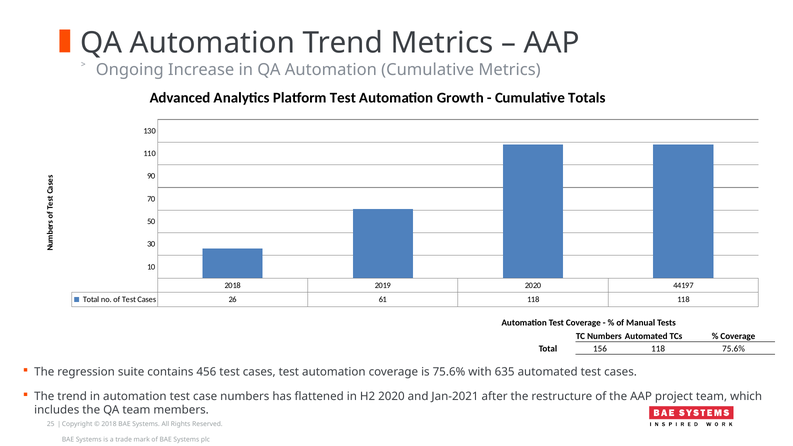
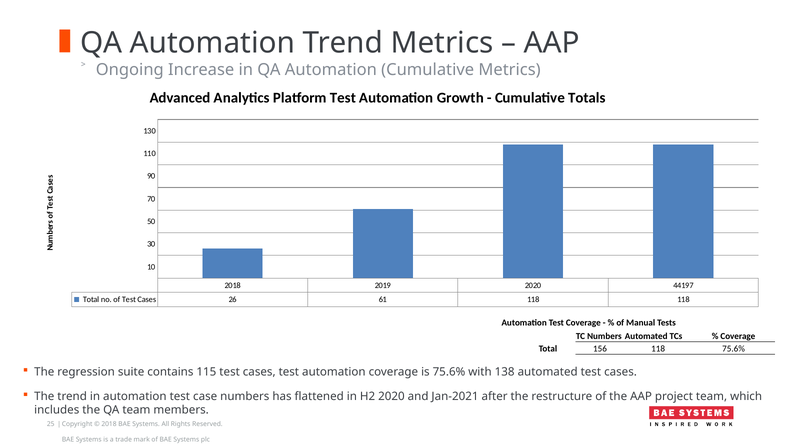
456: 456 -> 115 (206, 372)
635: 635 -> 138 (505, 372)
